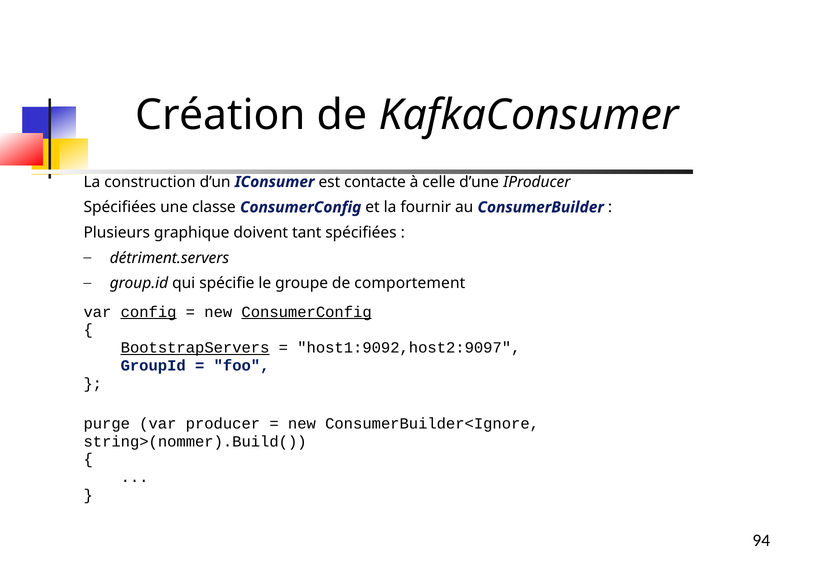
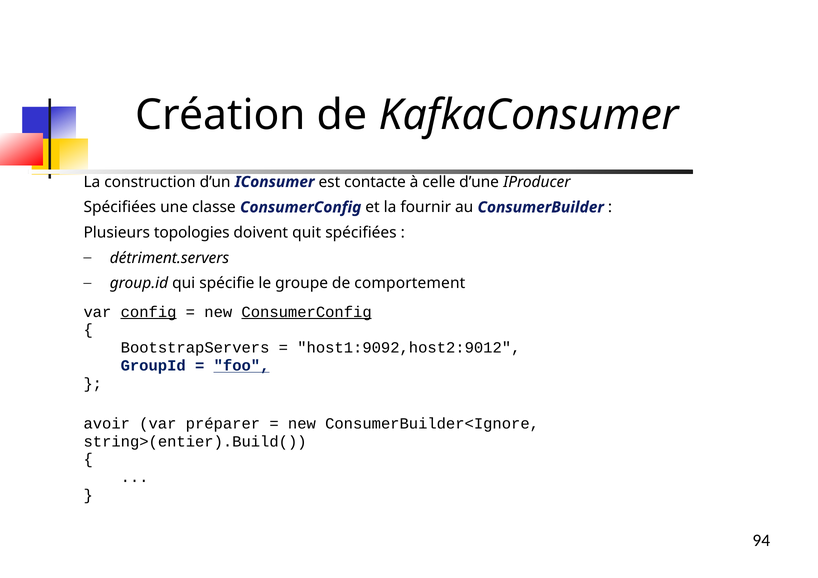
graphique: graphique -> topologies (192, 233)
tant: tant -> quit (307, 233)
BootstrapServers underline: present -> none (195, 348)
host1:9092,host2:9097: host1:9092,host2:9097 -> host1:9092,host2:9012 (409, 348)
foo underline: none -> present (242, 366)
purge: purge -> avoir (107, 424)
producer: producer -> préparer (223, 424)
string>(nommer).Build(: string>(nommer).Build( -> string>(entier).Build( (195, 442)
